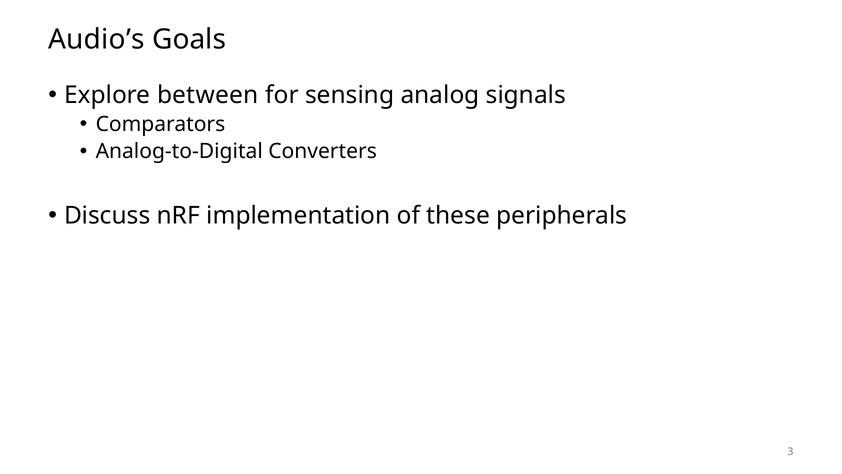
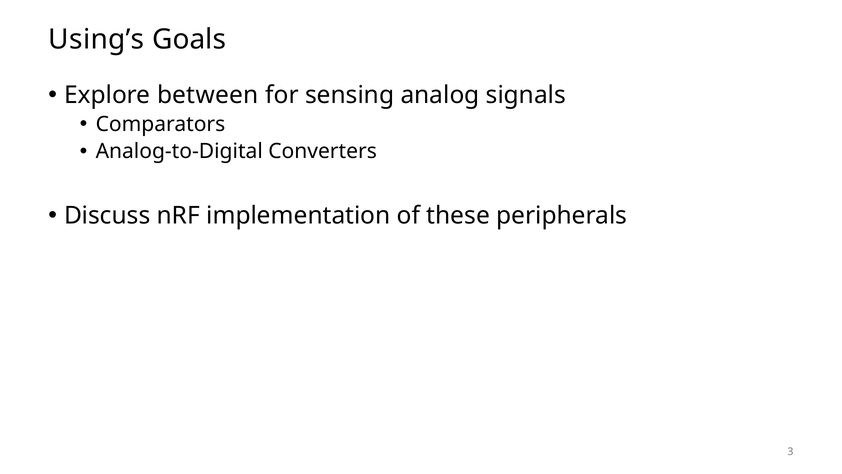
Audio’s: Audio’s -> Using’s (96, 39)
